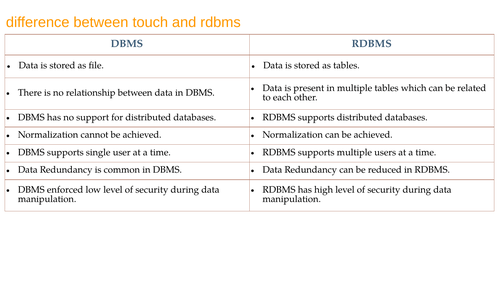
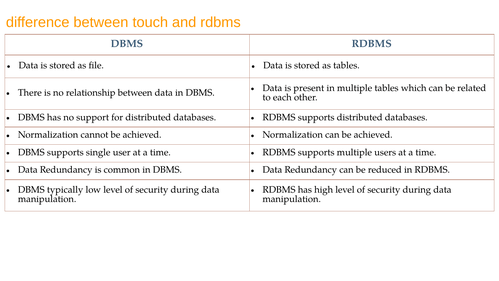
enforced: enforced -> typically (65, 190)
